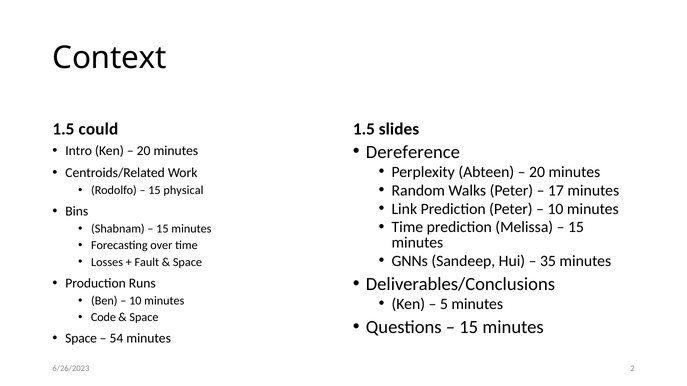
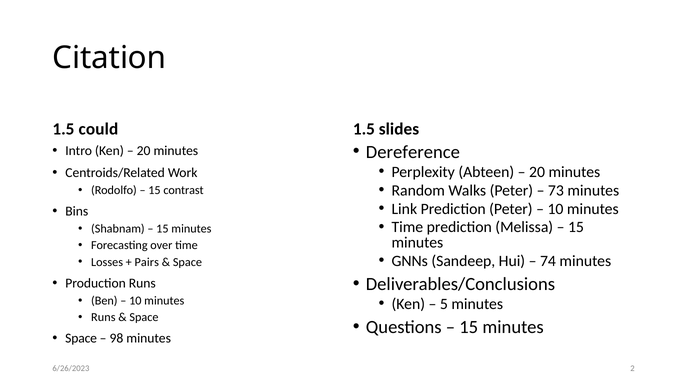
Context: Context -> Citation (109, 58)
17: 17 -> 73 (556, 191)
physical: physical -> contrast (184, 190)
35: 35 -> 74 (548, 261)
Fault: Fault -> Pairs (147, 262)
Code: Code -> Runs (103, 318)
54: 54 -> 98 (116, 339)
